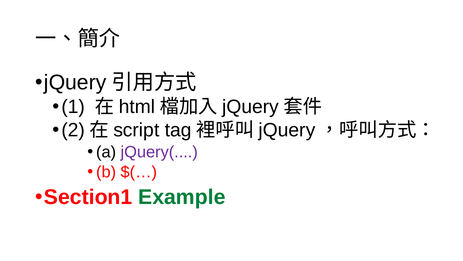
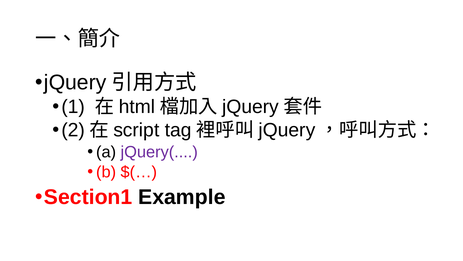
Example colour: green -> black (182, 197)
